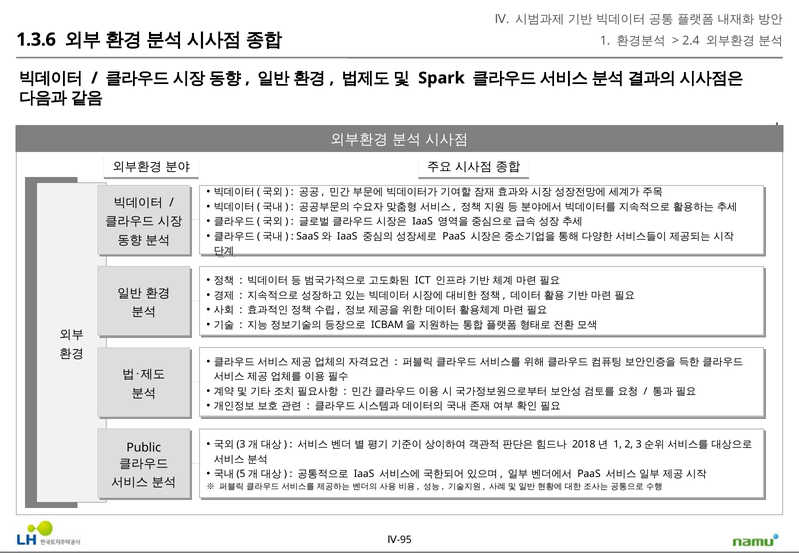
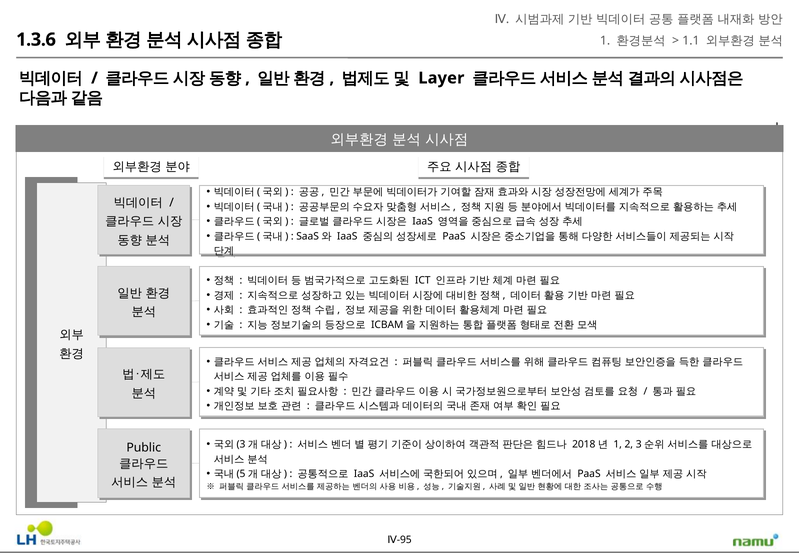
2.4: 2.4 -> 1.1 (691, 41)
Spark: Spark -> Layer (441, 78)
